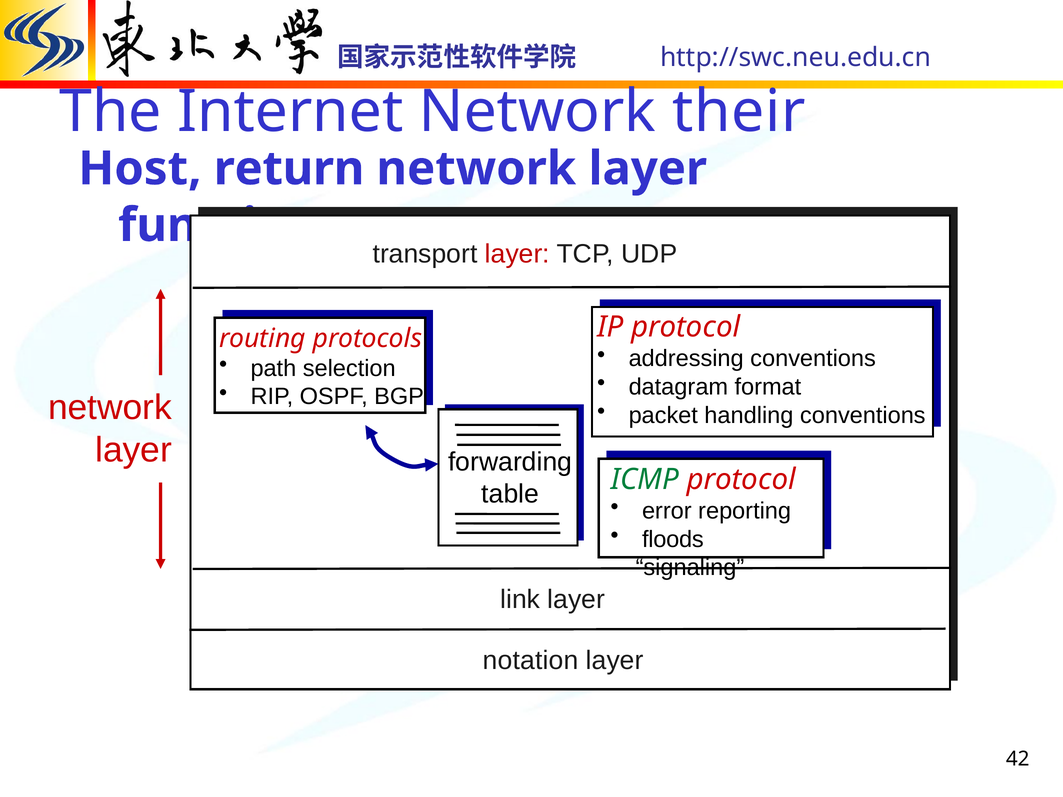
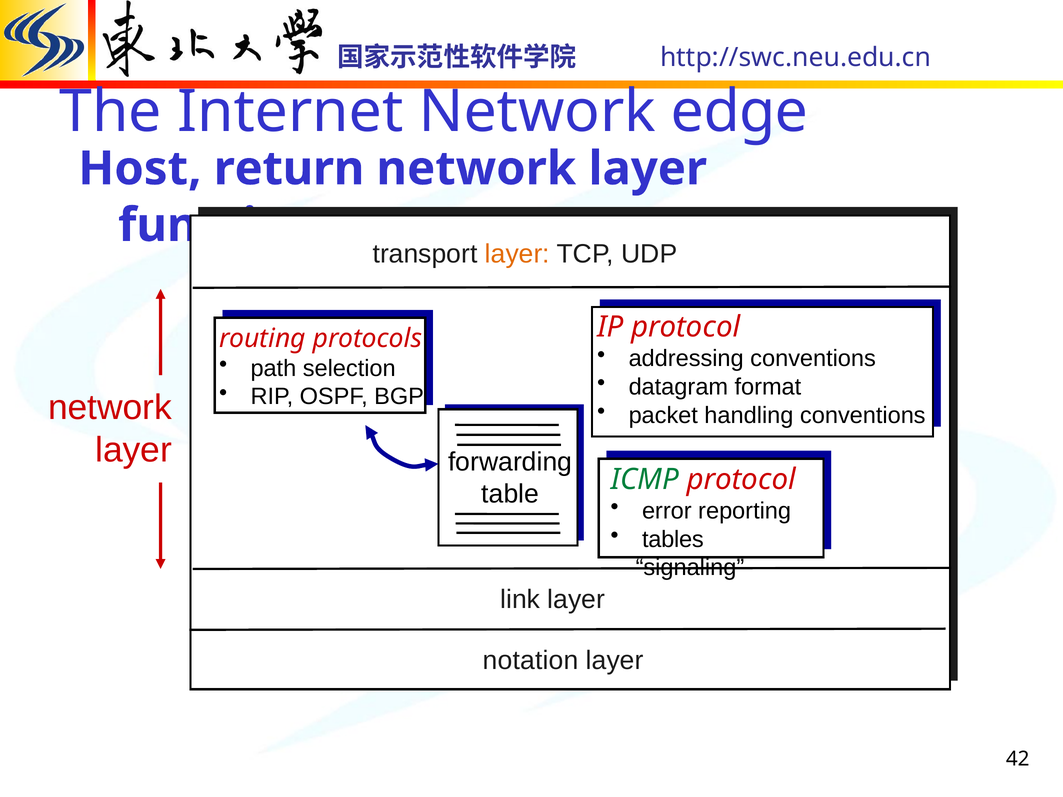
their: their -> edge (740, 112)
layer colour: red -> orange (517, 254)
floods: floods -> tables (673, 540)
